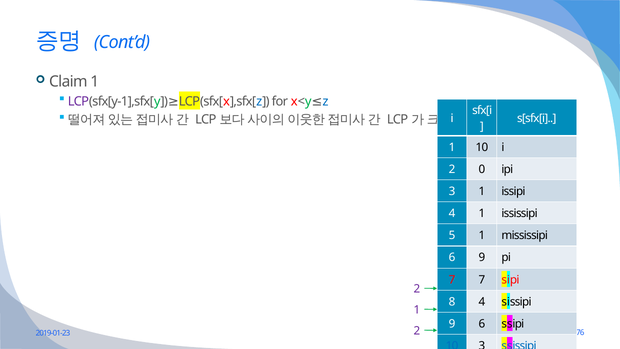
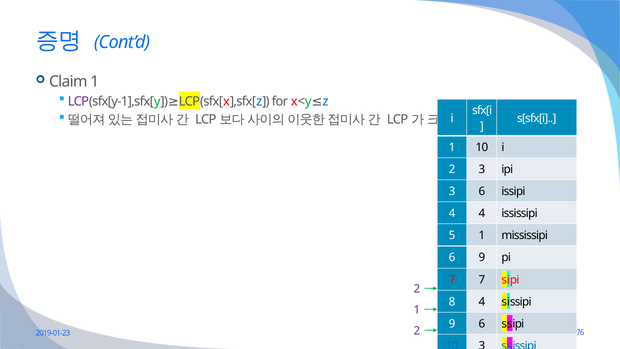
2 0: 0 -> 3 (482, 169)
3 1: 1 -> 6 (482, 191)
4 1: 1 -> 4 (482, 213)
